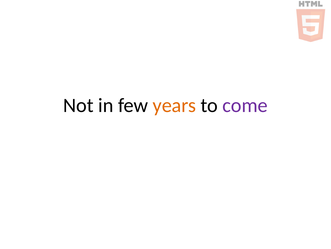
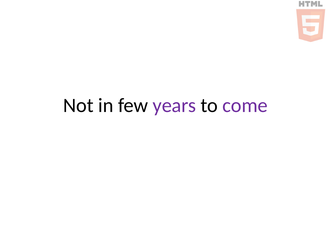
years colour: orange -> purple (174, 105)
